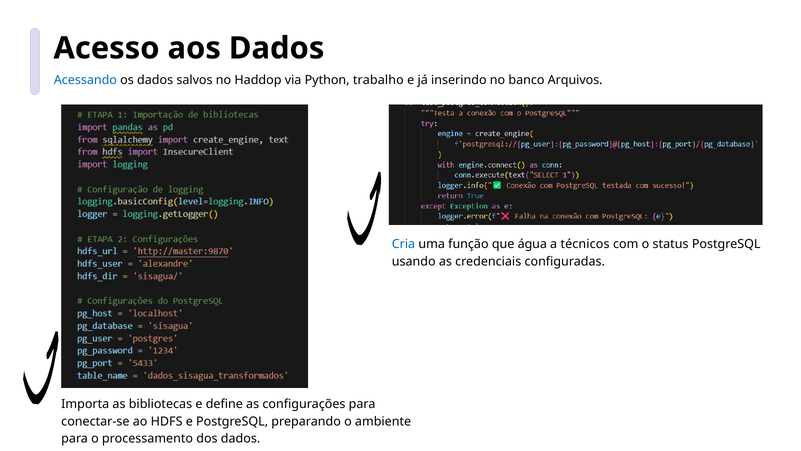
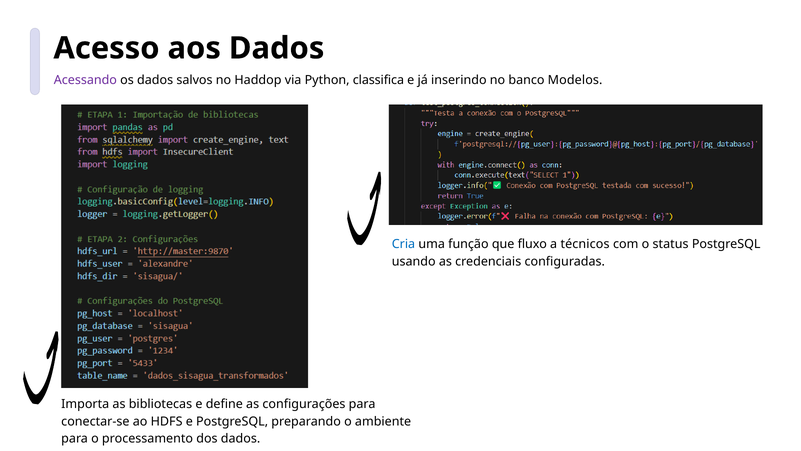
Acessando colour: blue -> purple (85, 80)
trabalho: trabalho -> classifica (378, 80)
Arquivos: Arquivos -> Modelos (575, 80)
água: água -> fluxo (532, 244)
